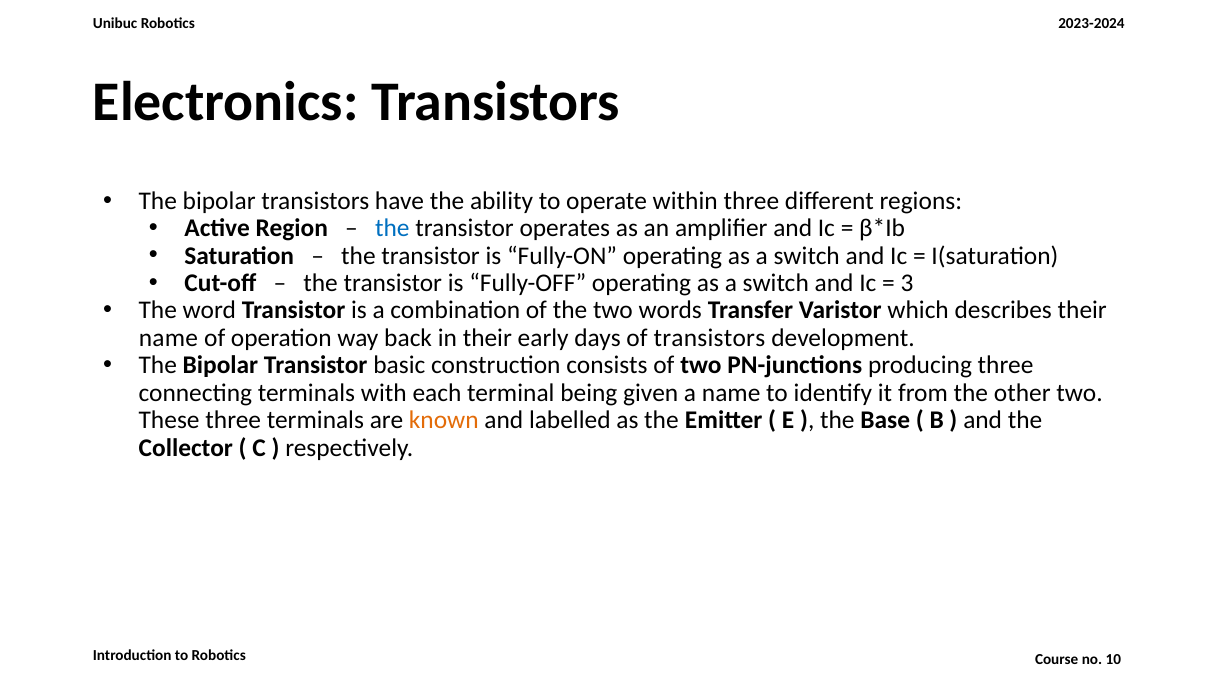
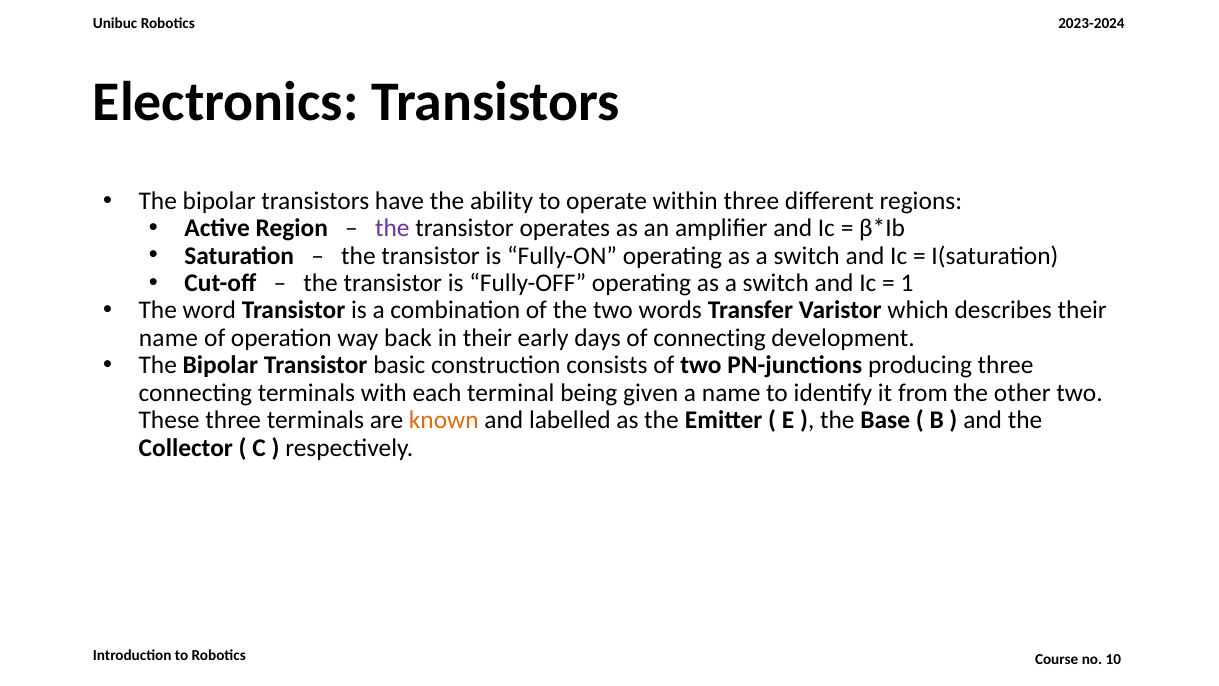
the colour: blue -> purple (392, 228)
3: 3 -> 1 (907, 283)
of transistors: transistors -> connecting (710, 338)
